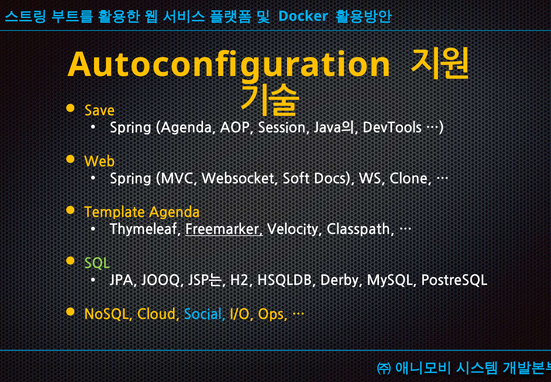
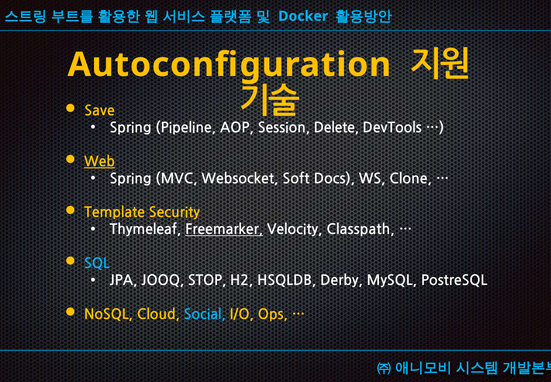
Spring Agenda: Agenda -> Pipeline (186, 128)
Java의: Java의 -> Delete (336, 128)
Web underline: none -> present (100, 161)
Template Agenda: Agenda -> Security (174, 212)
SQL colour: light green -> light blue (97, 263)
JSP는: JSP는 -> STOP (207, 280)
